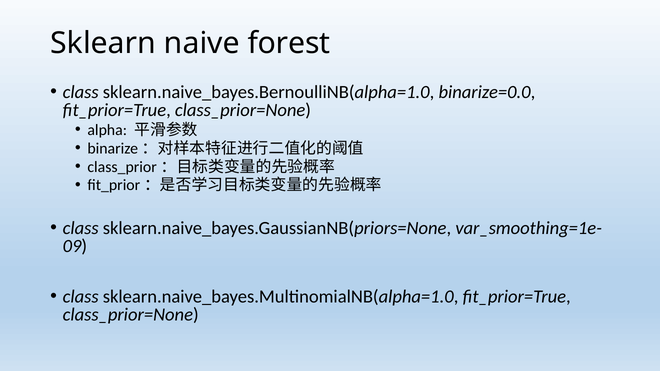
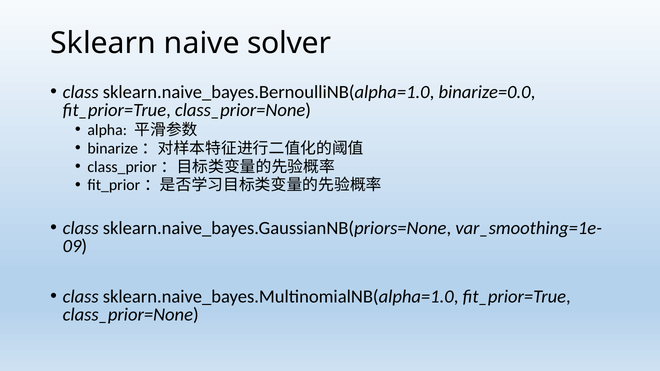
forest: forest -> solver (289, 43)
